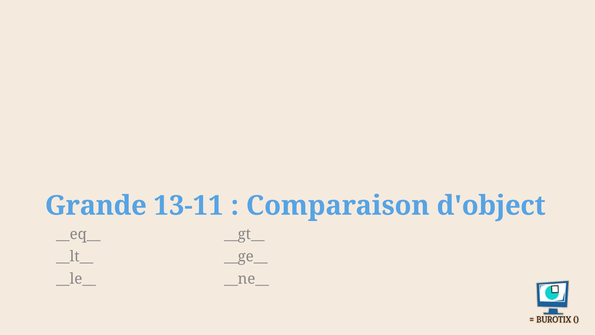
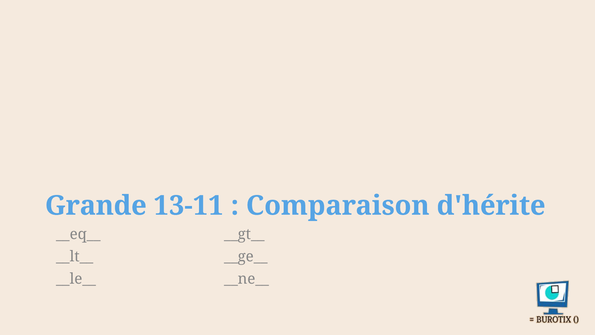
d'object: d'object -> d'hérite (491, 206)
